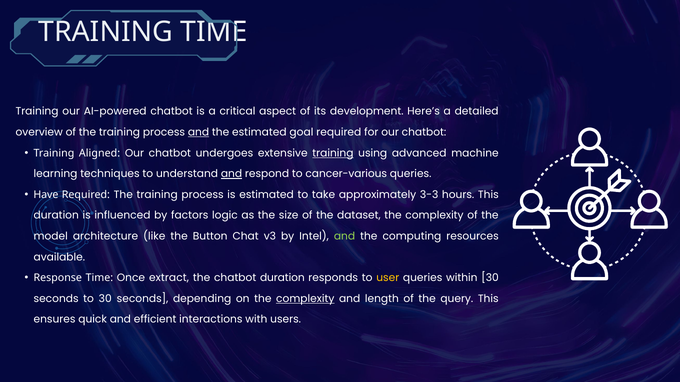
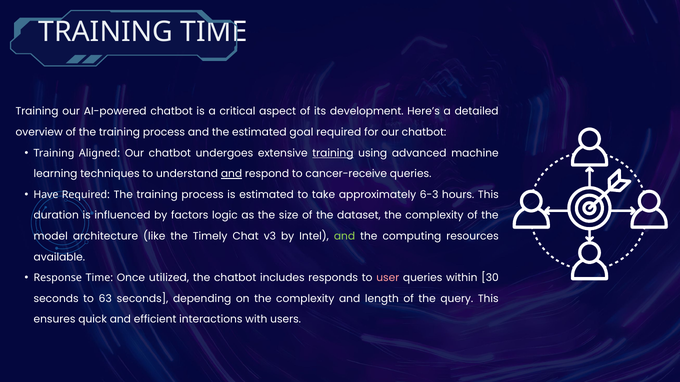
and underline: present -> none (198, 132)
cancer-various: cancer-various -> cancer-receive (346, 174)
3-3: 3-3 -> 6-3 (429, 195)
Button: Button -> Timely (210, 237)
extract: extract -> utilized (169, 278)
chatbot duration: duration -> includes (282, 278)
user colour: yellow -> pink (388, 278)
to 30: 30 -> 63 (105, 299)
complexity underline: present -> none (305, 299)
